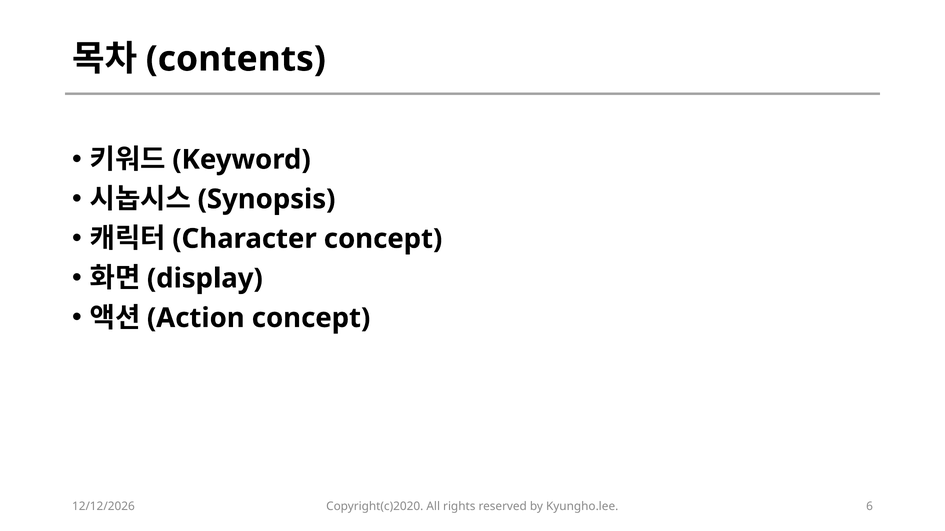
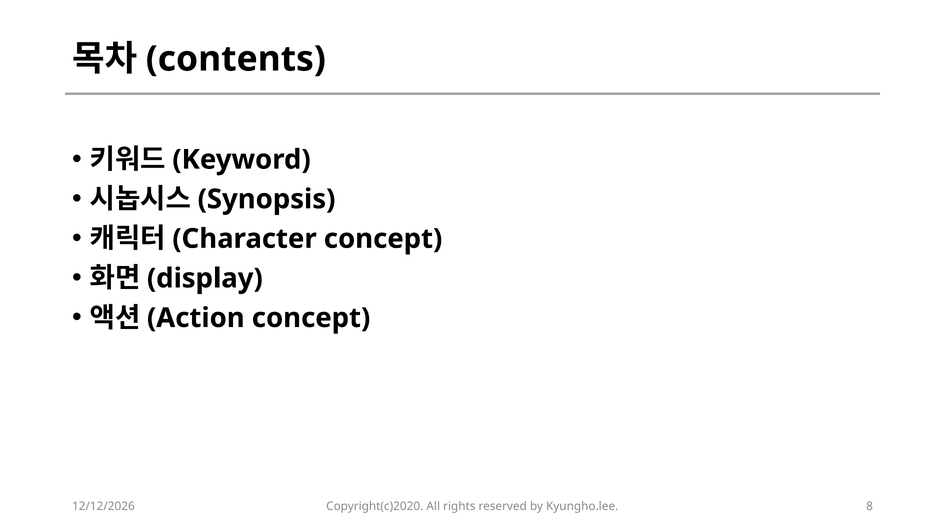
6: 6 -> 8 (870, 507)
